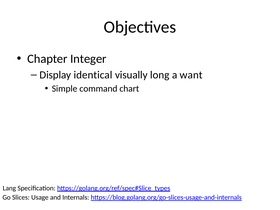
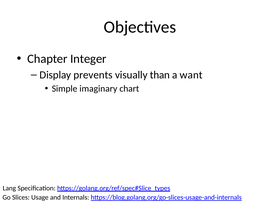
identical: identical -> prevents (93, 75)
long: long -> than (160, 75)
command: command -> imaginary (98, 89)
